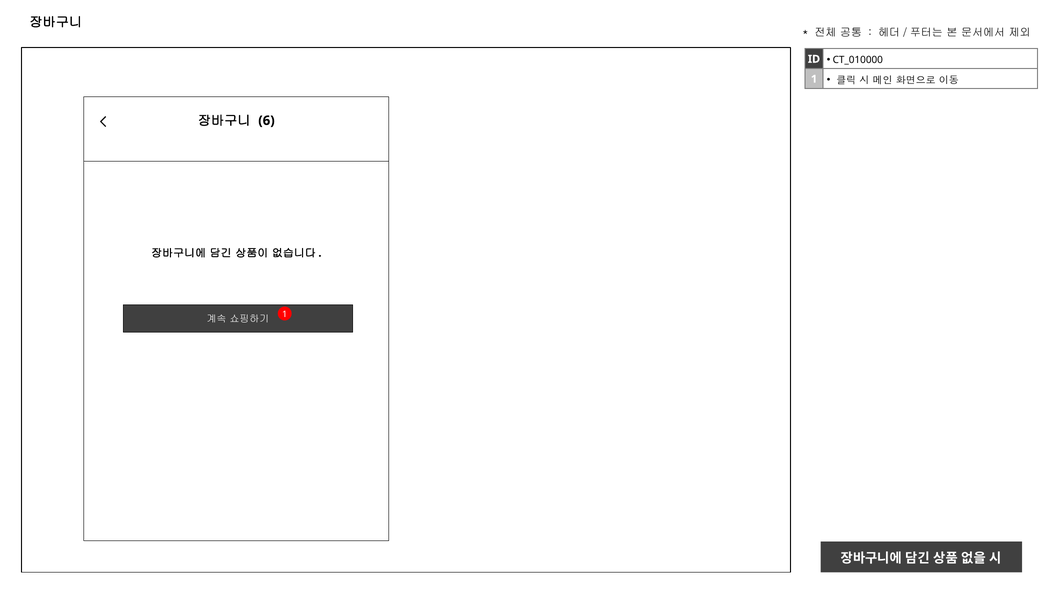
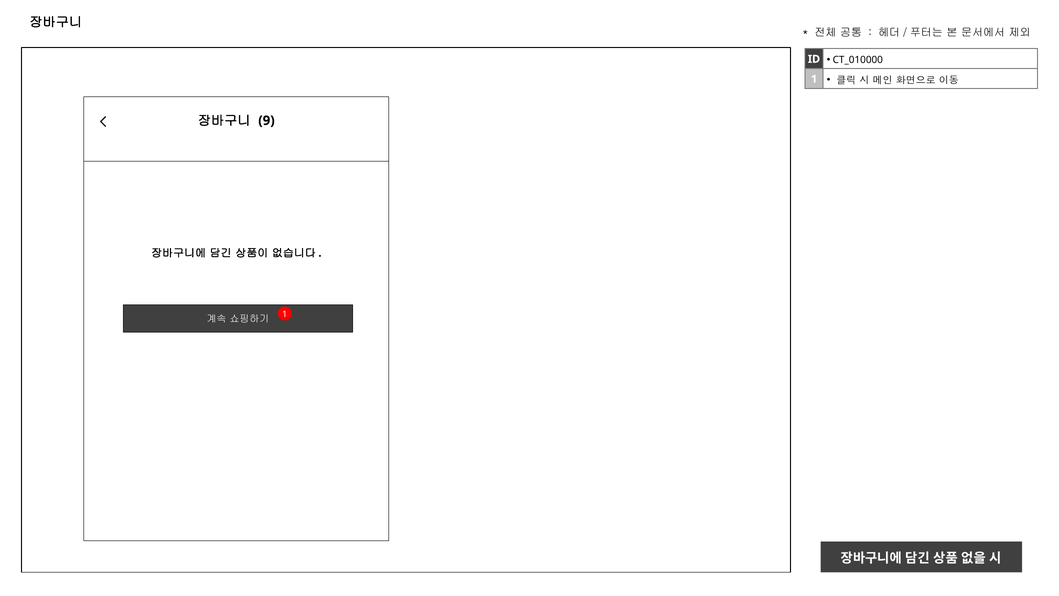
6: 6 -> 9 (266, 121)
